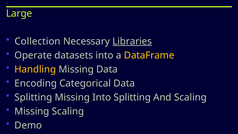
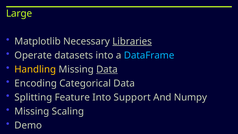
Collection: Collection -> Matplotlib (38, 41)
DataFrame colour: yellow -> light blue (149, 55)
Data underline: none -> present (107, 69)
Splitting Missing: Missing -> Feature (72, 97)
Into Splitting: Splitting -> Support (132, 97)
And Scaling: Scaling -> Numpy (190, 97)
